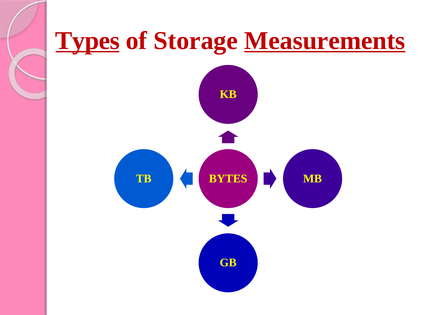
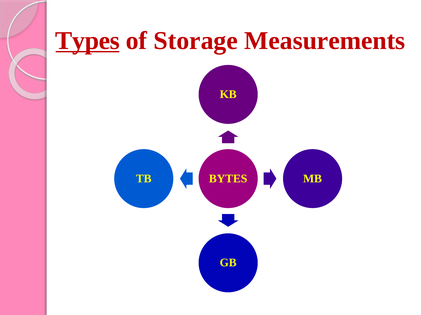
Measurements underline: present -> none (325, 41)
